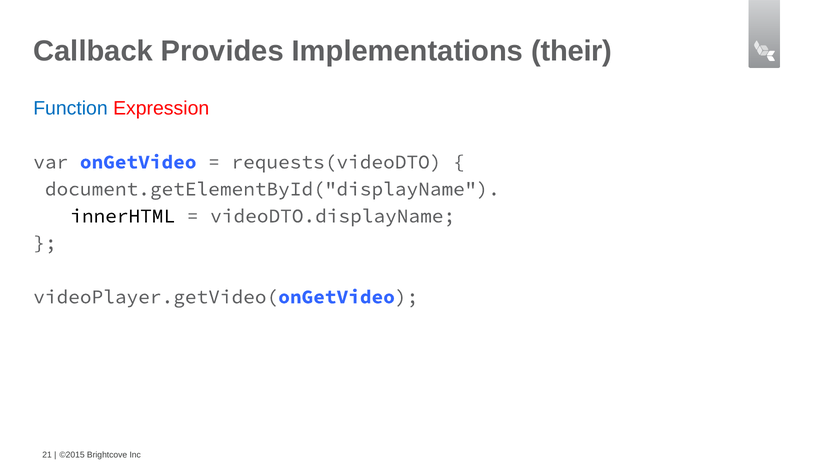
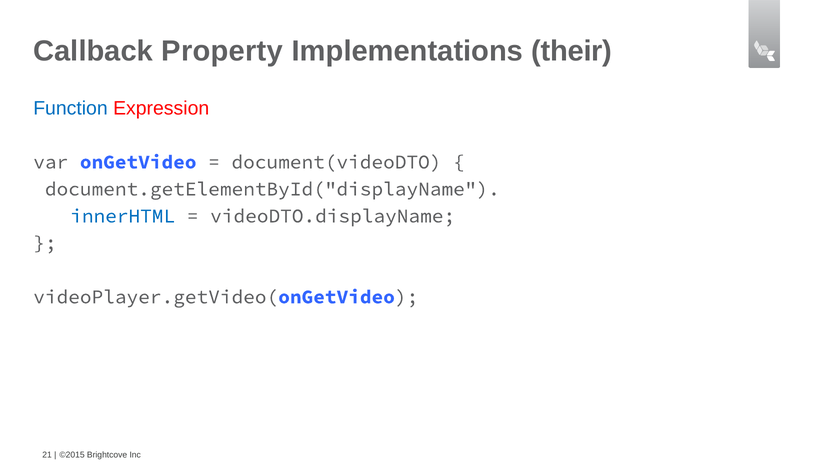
Provides: Provides -> Property (222, 51)
requests(videoDTO: requests(videoDTO -> document(videoDTO (336, 162)
innerHTML colour: black -> blue (123, 216)
